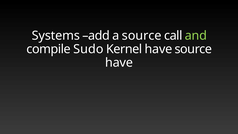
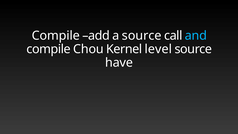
Systems: Systems -> Compile (56, 36)
and colour: light green -> light blue (196, 36)
Sudo: Sudo -> Chou (88, 49)
Kernel have: have -> level (158, 49)
